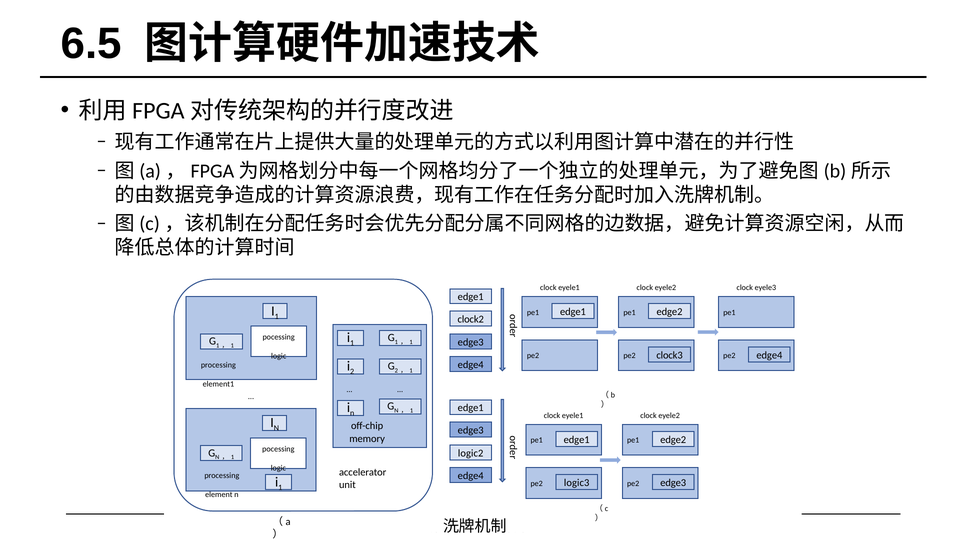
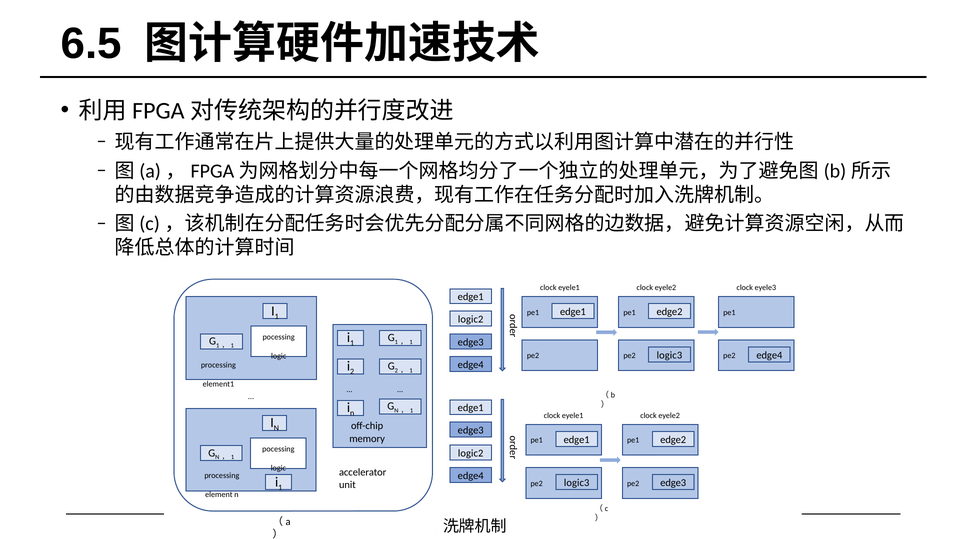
clock2: clock2 -> logic2 (471, 319)
pe2 clock3: clock3 -> logic3 (669, 355)
